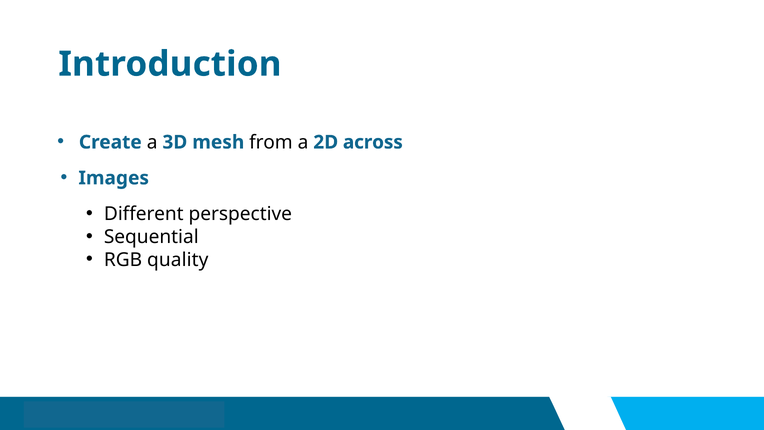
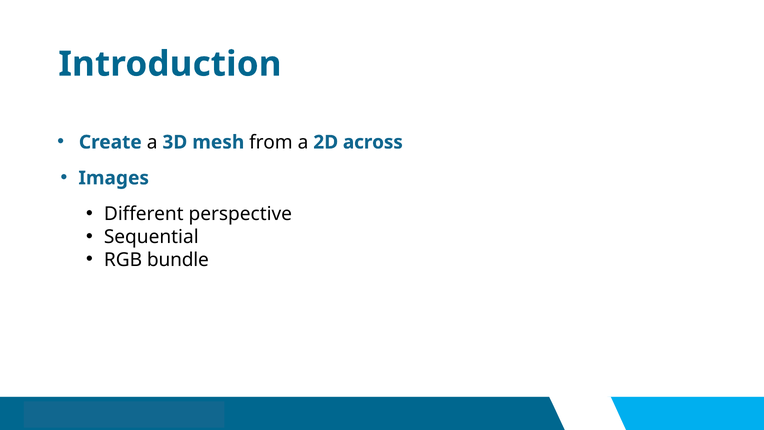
quality: quality -> bundle (178, 260)
